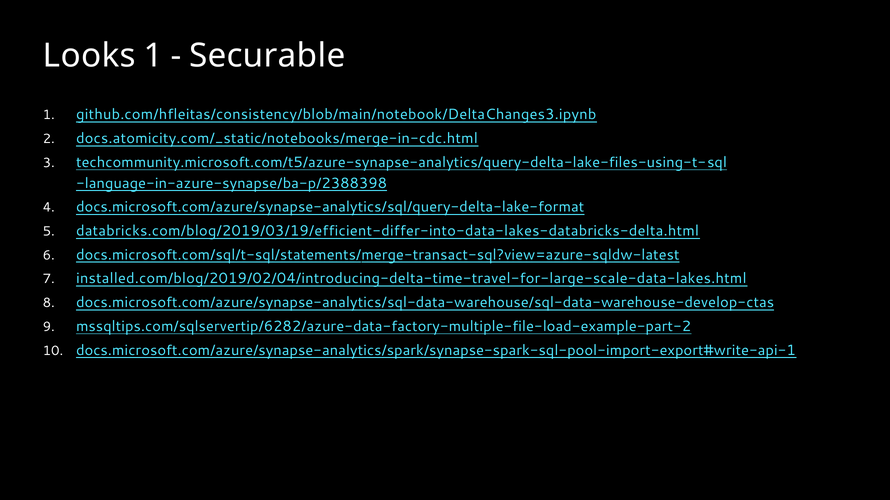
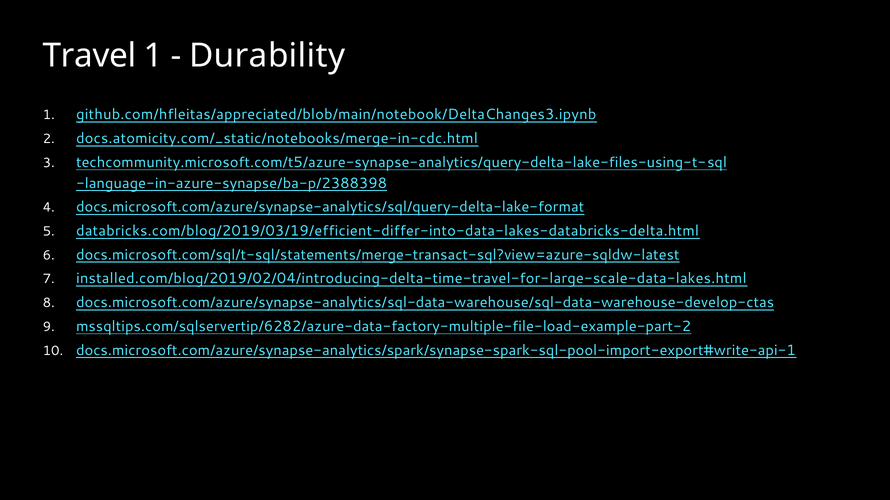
Looks: Looks -> Travel (90, 56)
Securable: Securable -> Durability (267, 56)
github.com/hfleitas/consistency/blob/main/notebook/DeltaChanges3.ipynb: github.com/hfleitas/consistency/blob/main/notebook/DeltaChanges3.ipynb -> github.com/hfleitas/appreciated/blob/main/notebook/DeltaChanges3.ipynb (336, 115)
